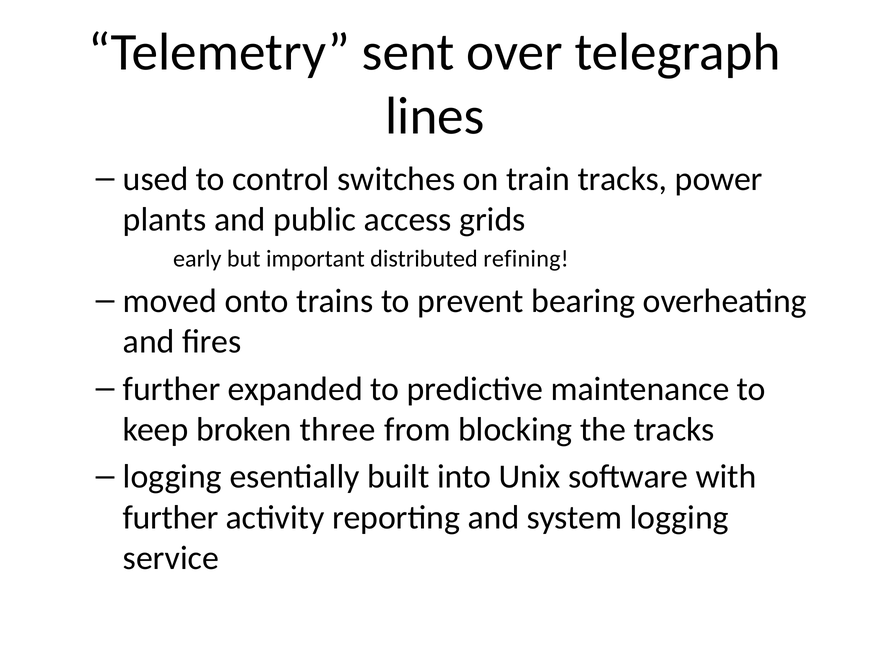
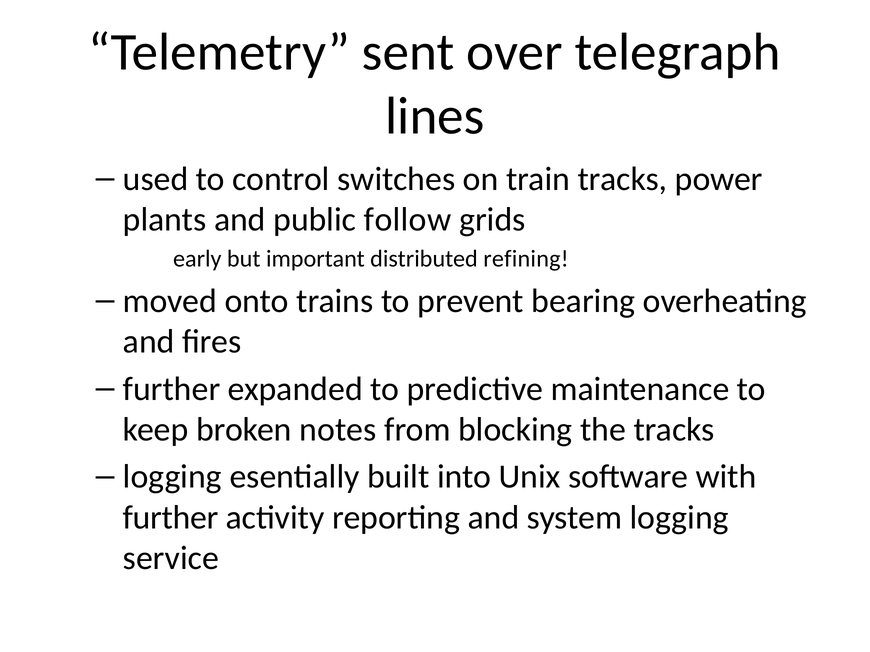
access: access -> follow (408, 220)
three: three -> notes (338, 430)
